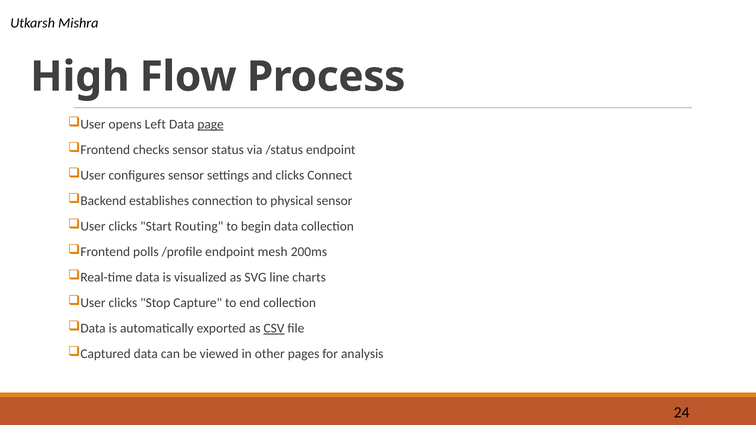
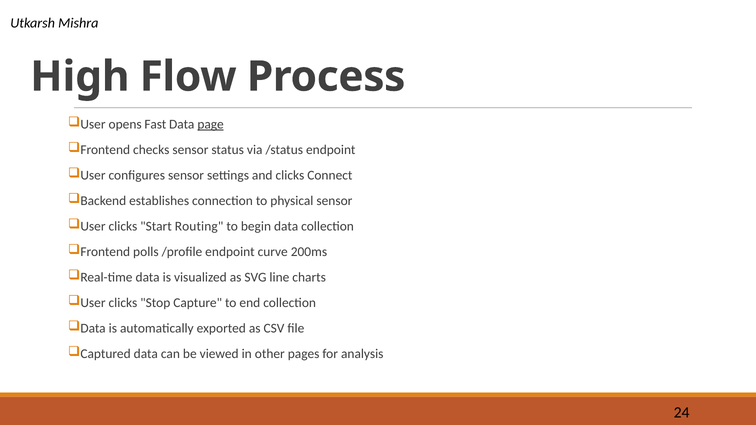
Left: Left -> Fast (155, 124)
mesh: mesh -> curve (273, 252)
CSV underline: present -> none (274, 328)
